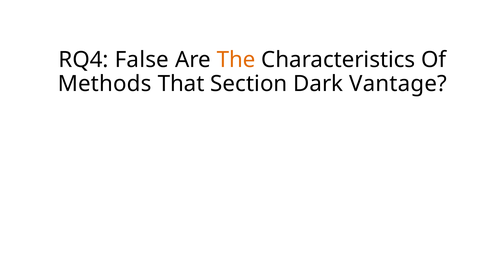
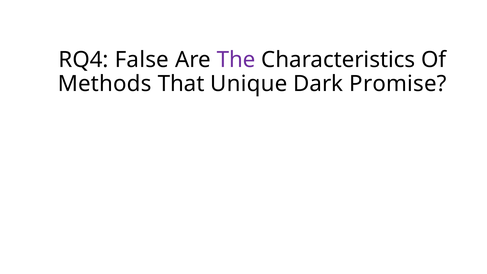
The colour: orange -> purple (236, 60)
Section: Section -> Unique (249, 84)
Vantage: Vantage -> Promise (398, 84)
